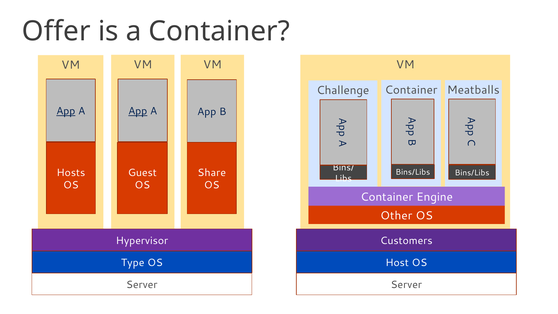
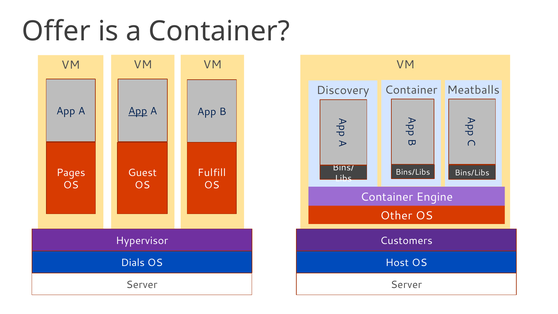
Challenge: Challenge -> Discovery (343, 90)
App underline: present -> none (66, 111)
Hosts: Hosts -> Pages (71, 172)
Share: Share -> Fulfill (212, 172)
Type: Type -> Dials (133, 263)
